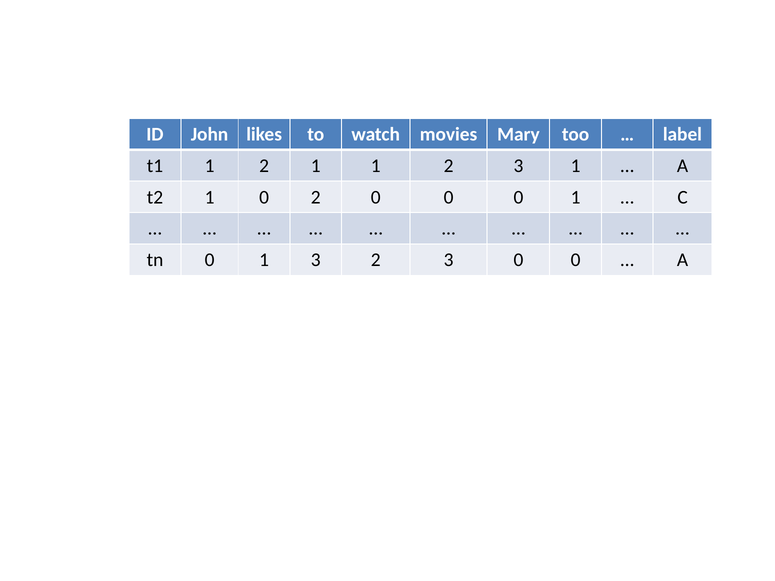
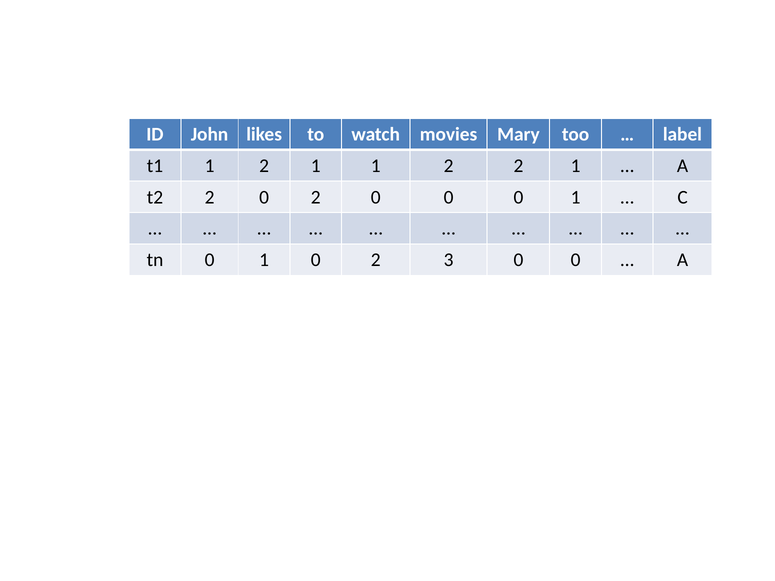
1 2 3: 3 -> 2 (518, 166)
t2 1: 1 -> 2 (210, 197)
1 3: 3 -> 0 (316, 260)
